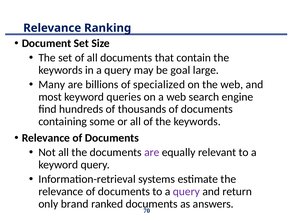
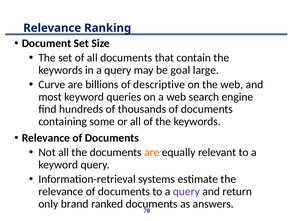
Many: Many -> Curve (52, 85)
specialized: specialized -> descriptive (159, 85)
are colour: purple -> orange (152, 153)
